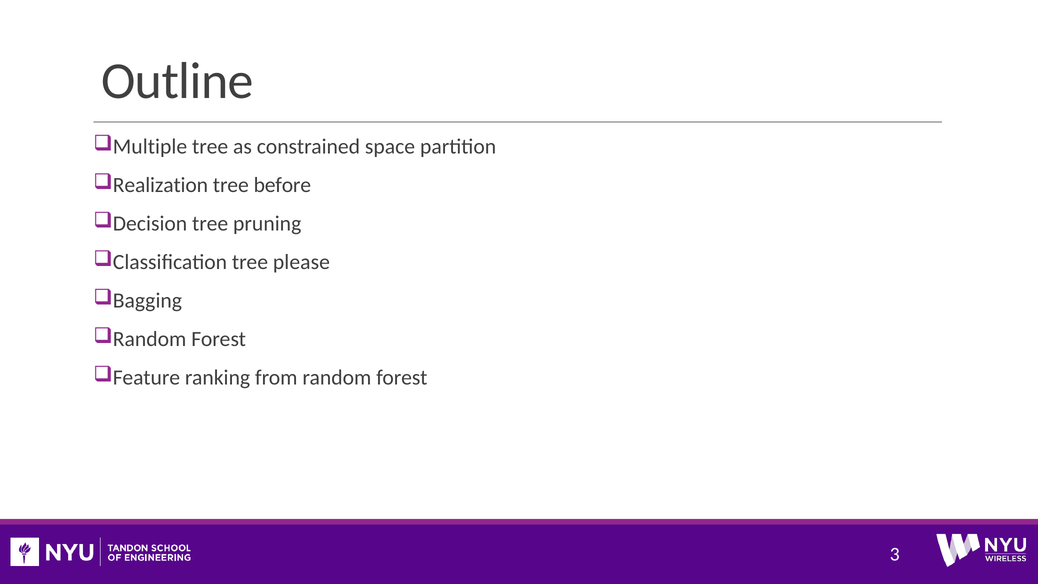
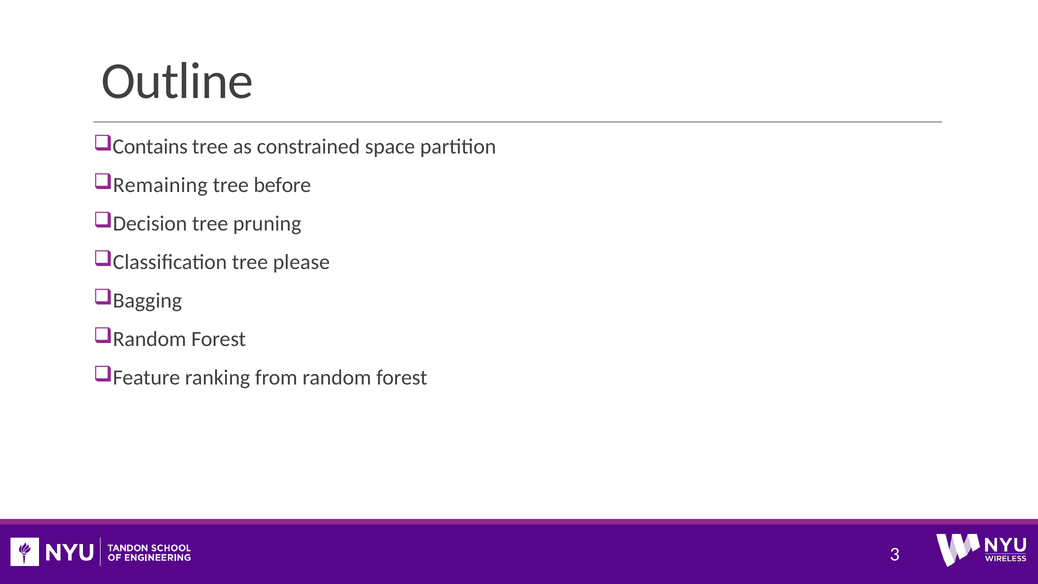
Multiple: Multiple -> Contains (150, 147)
Realization: Realization -> Remaining (160, 185)
